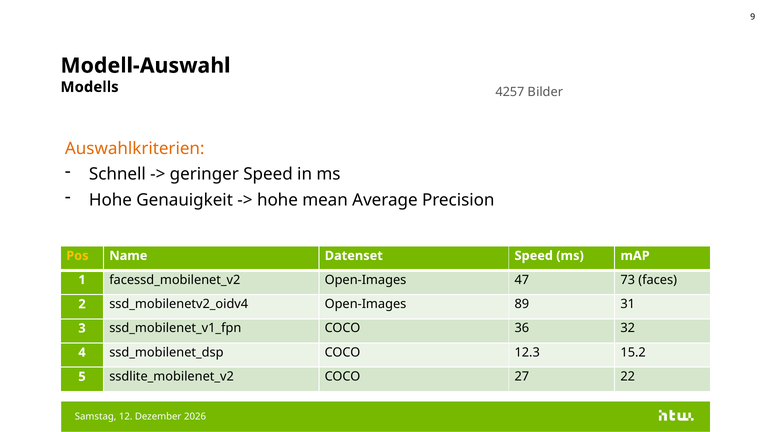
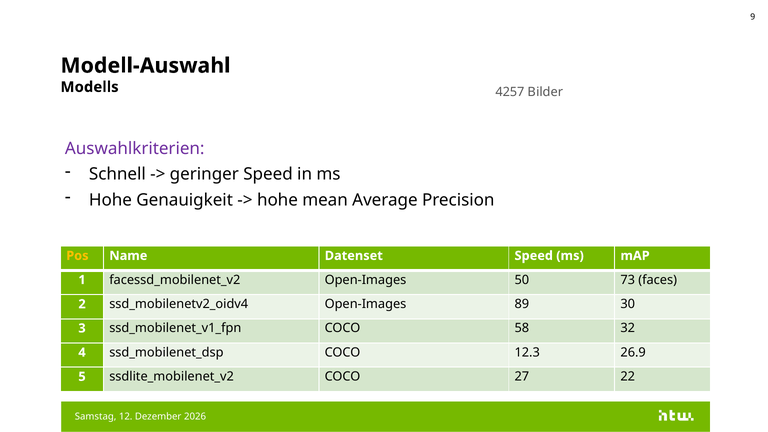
Auswahlkriterien colour: orange -> purple (135, 148)
47: 47 -> 50 (522, 280)
31: 31 -> 30 (628, 304)
36: 36 -> 58 (522, 328)
15.2: 15.2 -> 26.9 (633, 352)
